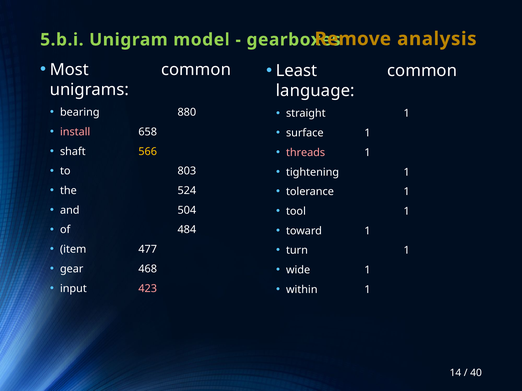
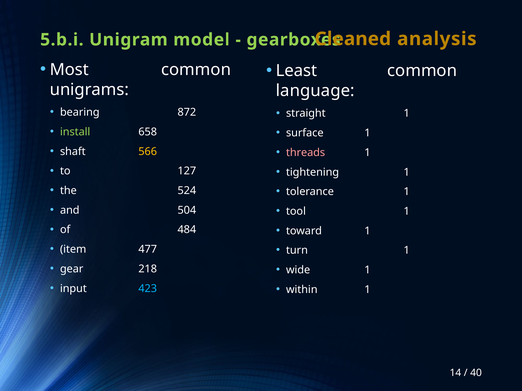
Remove: Remove -> Cleaned (353, 39)
880: 880 -> 872 (187, 113)
install colour: pink -> light green (75, 132)
803: 803 -> 127 (187, 171)
468: 468 -> 218 (148, 269)
423 colour: pink -> light blue (148, 289)
